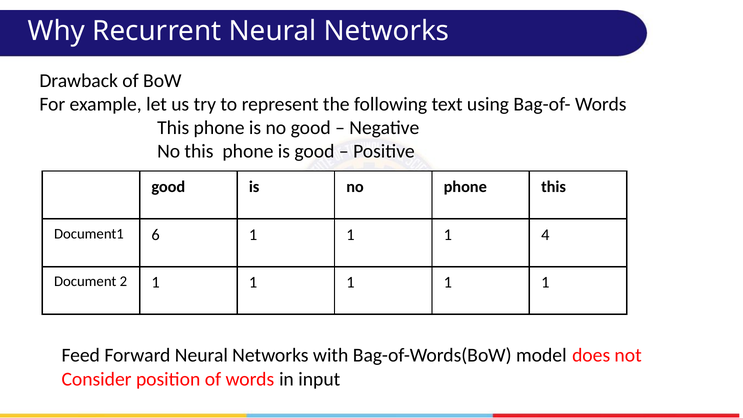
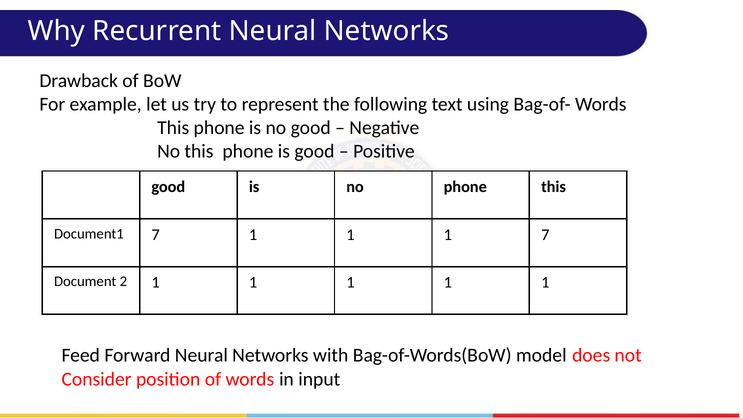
Document1 6: 6 -> 7 (156, 235)
1 4: 4 -> 7 (545, 235)
